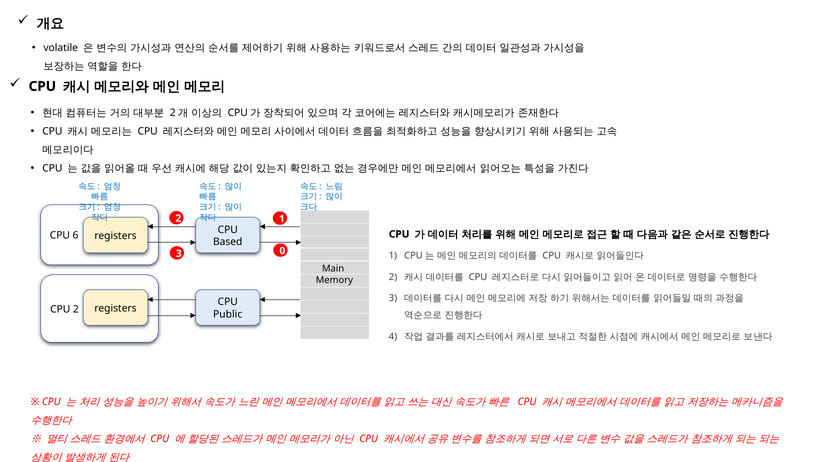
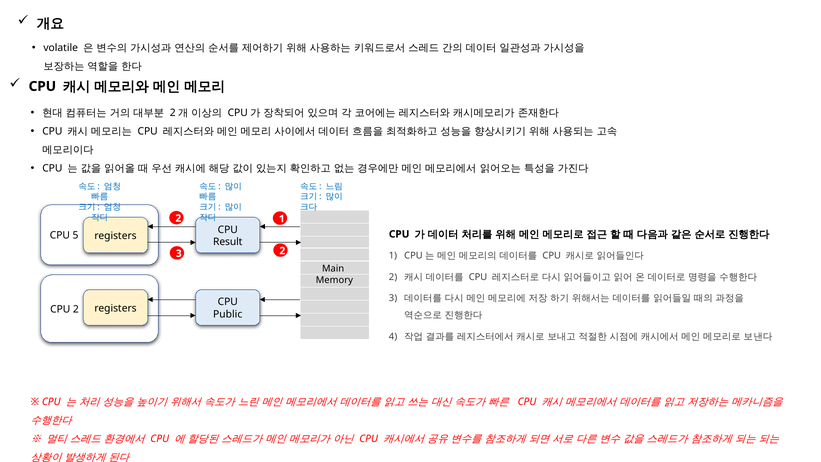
6: 6 -> 5 (76, 235)
Based: Based -> Result (228, 242)
3 0: 0 -> 2 (282, 251)
